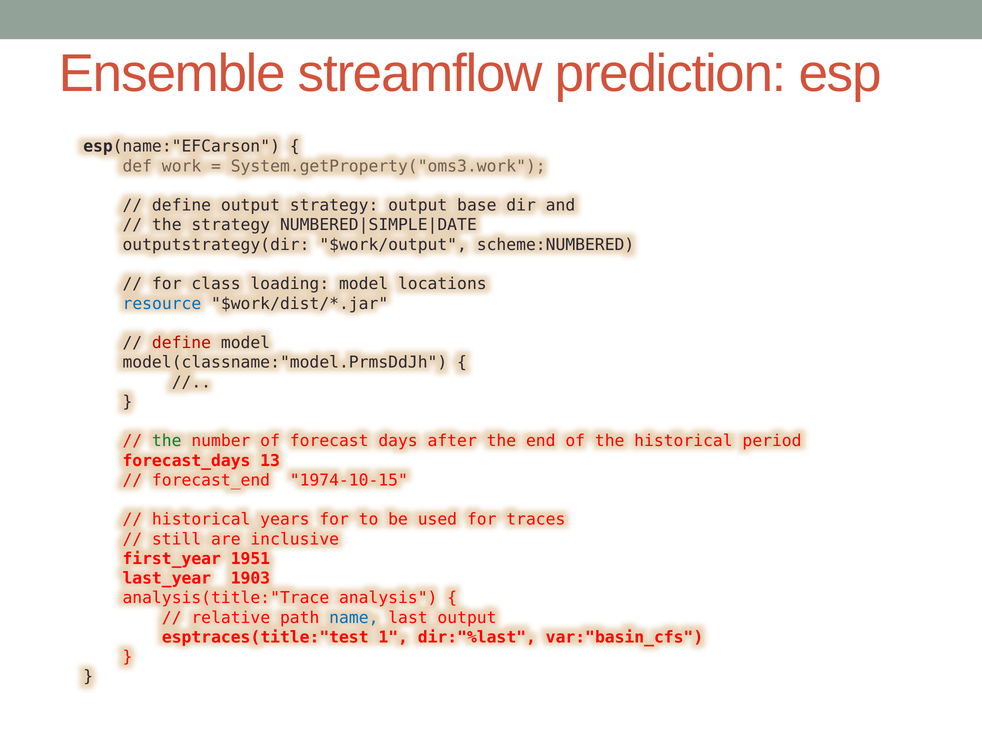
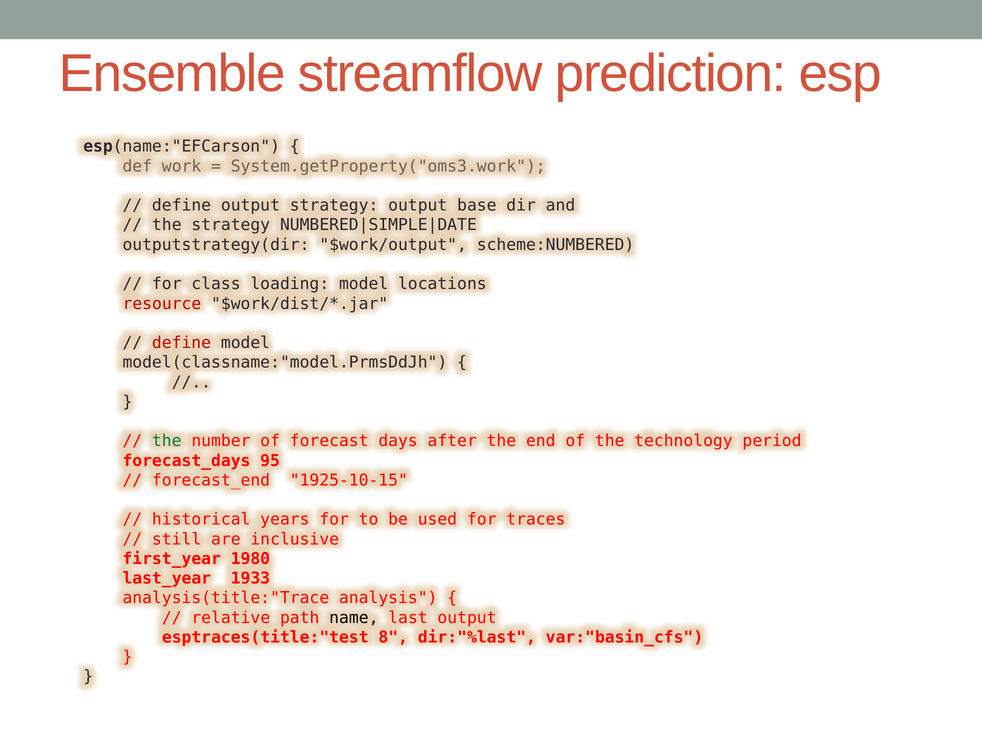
resource colour: blue -> red (162, 304)
the historical: historical -> technology (683, 441)
13: 13 -> 95 (270, 461)
1974-10-15: 1974-10-15 -> 1925-10-15 (349, 481)
1951: 1951 -> 1980 (250, 559)
1903: 1903 -> 1933 (250, 579)
name colour: blue -> black (354, 618)
1: 1 -> 8 (393, 638)
